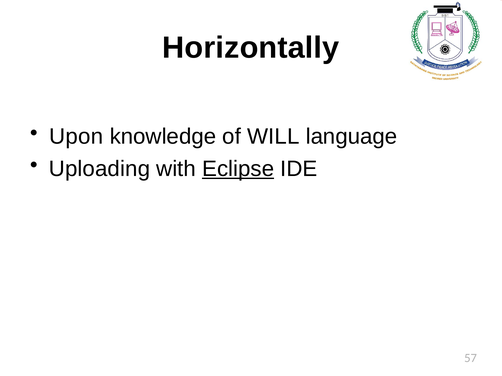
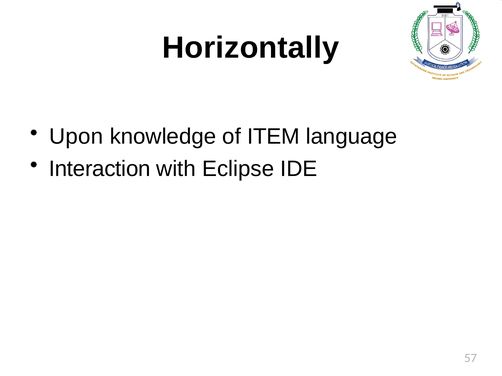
WILL: WILL -> ITEM (273, 137)
Uploading: Uploading -> Interaction (100, 169)
Eclipse underline: present -> none (238, 169)
